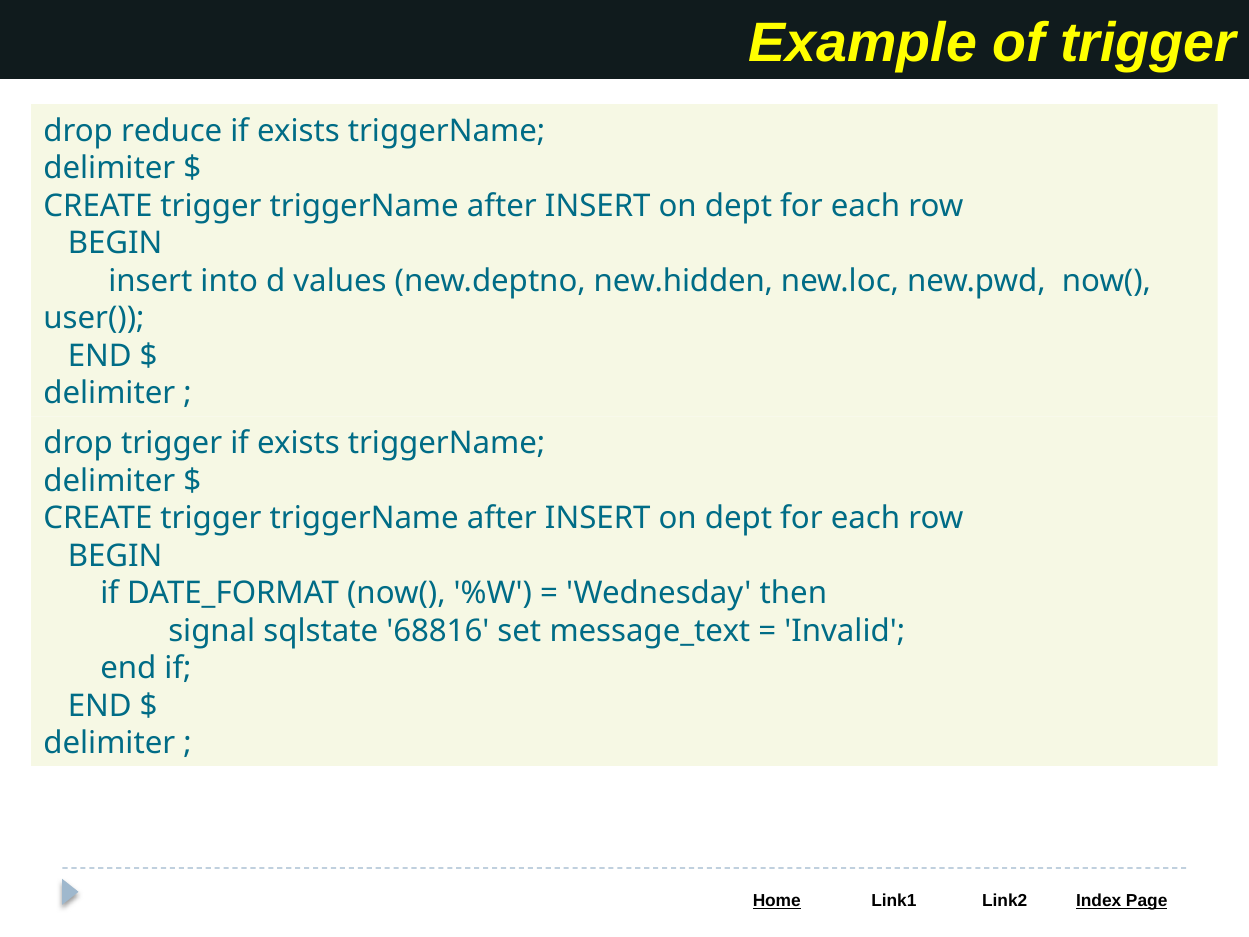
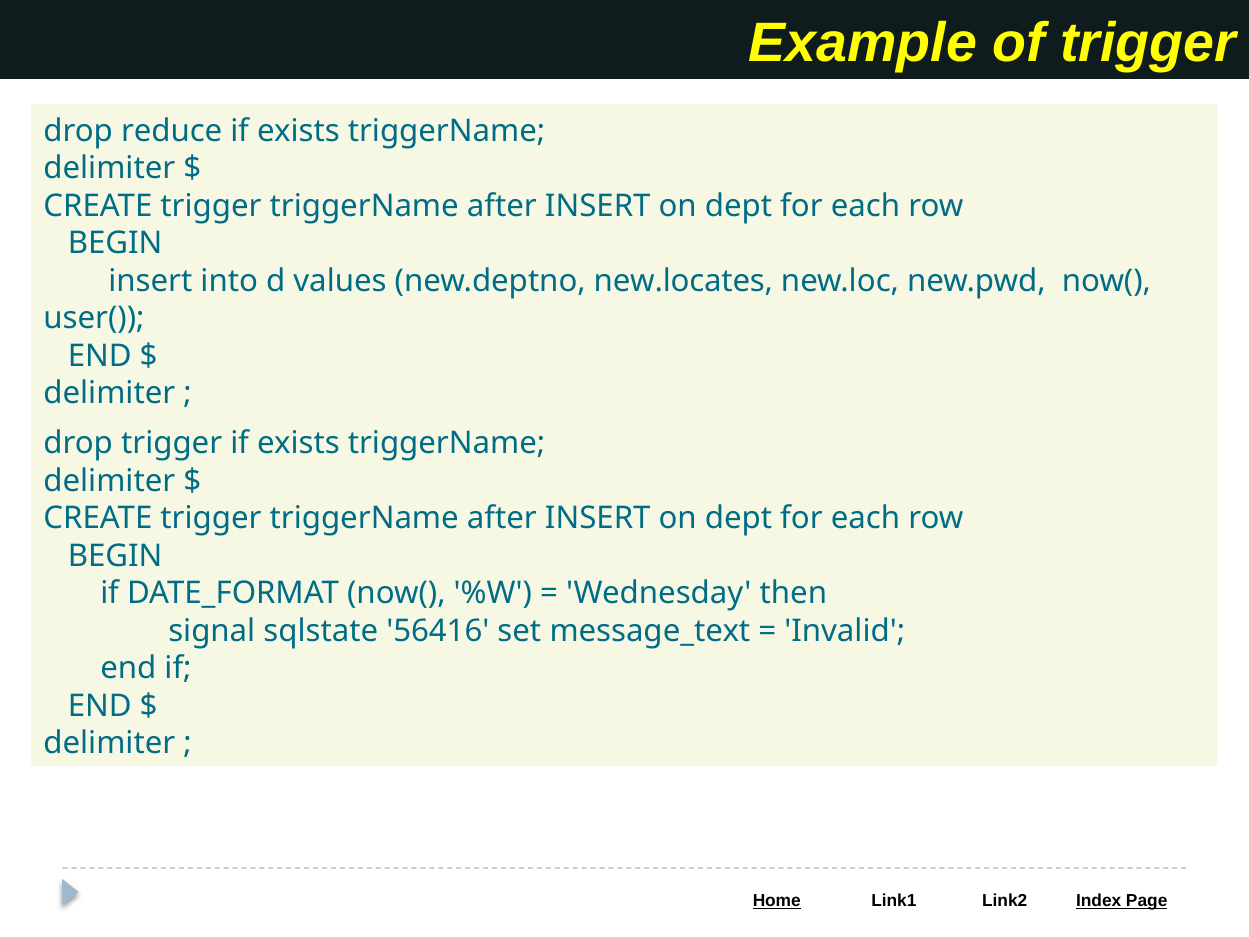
new.hidden: new.hidden -> new.locates (683, 281)
68816: 68816 -> 56416 (438, 631)
